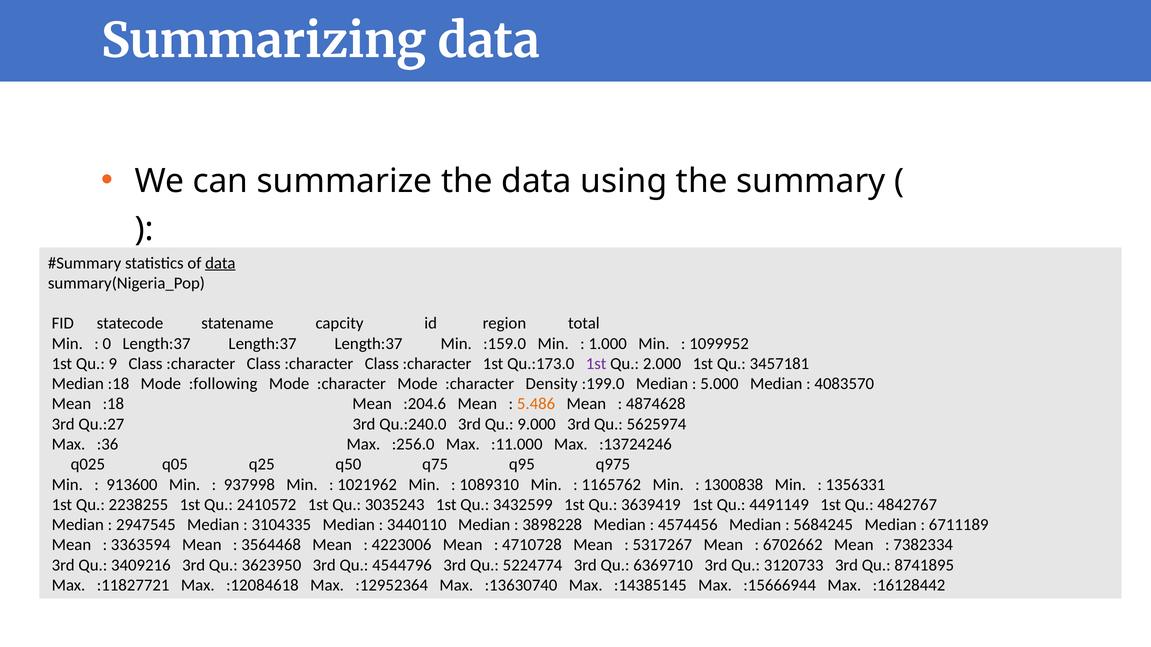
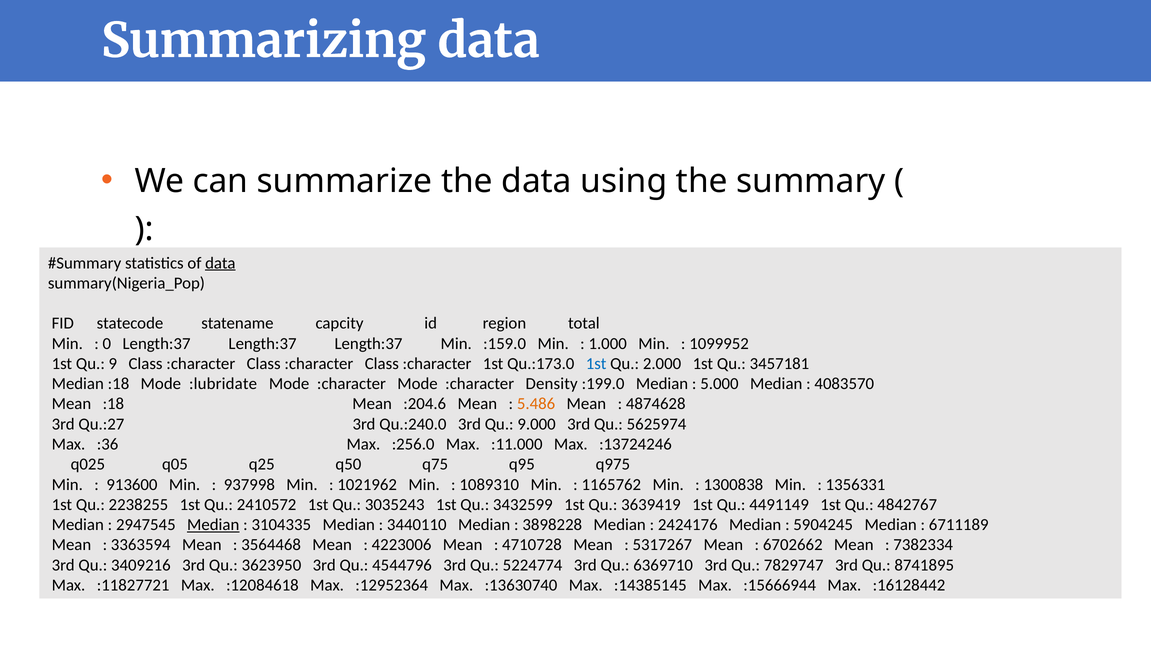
1st colour: purple -> blue (596, 364)
:following: :following -> :lubridate (223, 384)
Median underline: none -> present (213, 525)
4574456: 4574456 -> 2424176 (688, 525)
5684245: 5684245 -> 5904245 (823, 525)
3120733: 3120733 -> 7829747 (794, 565)
